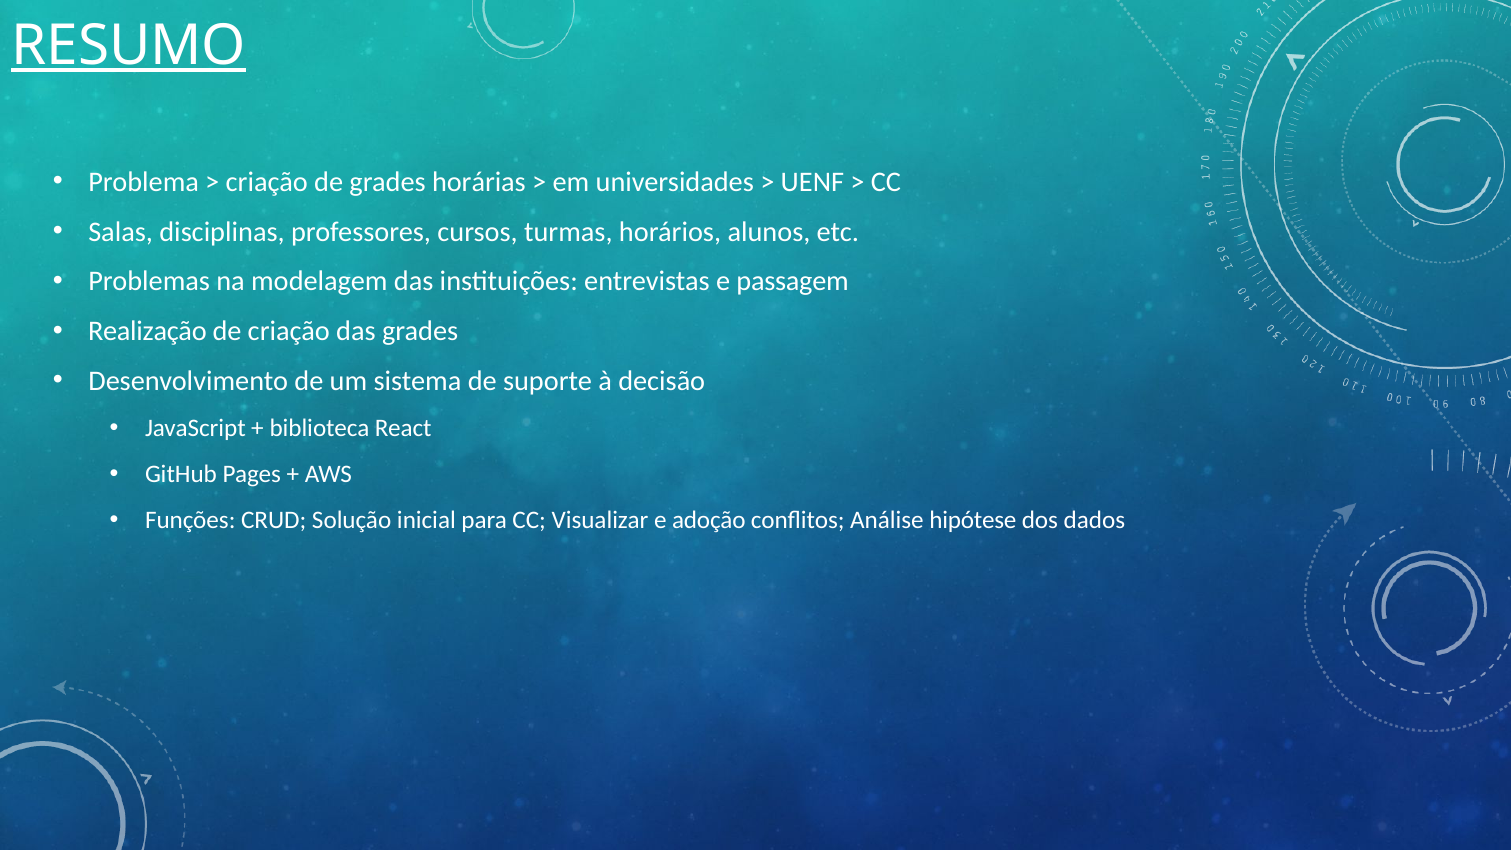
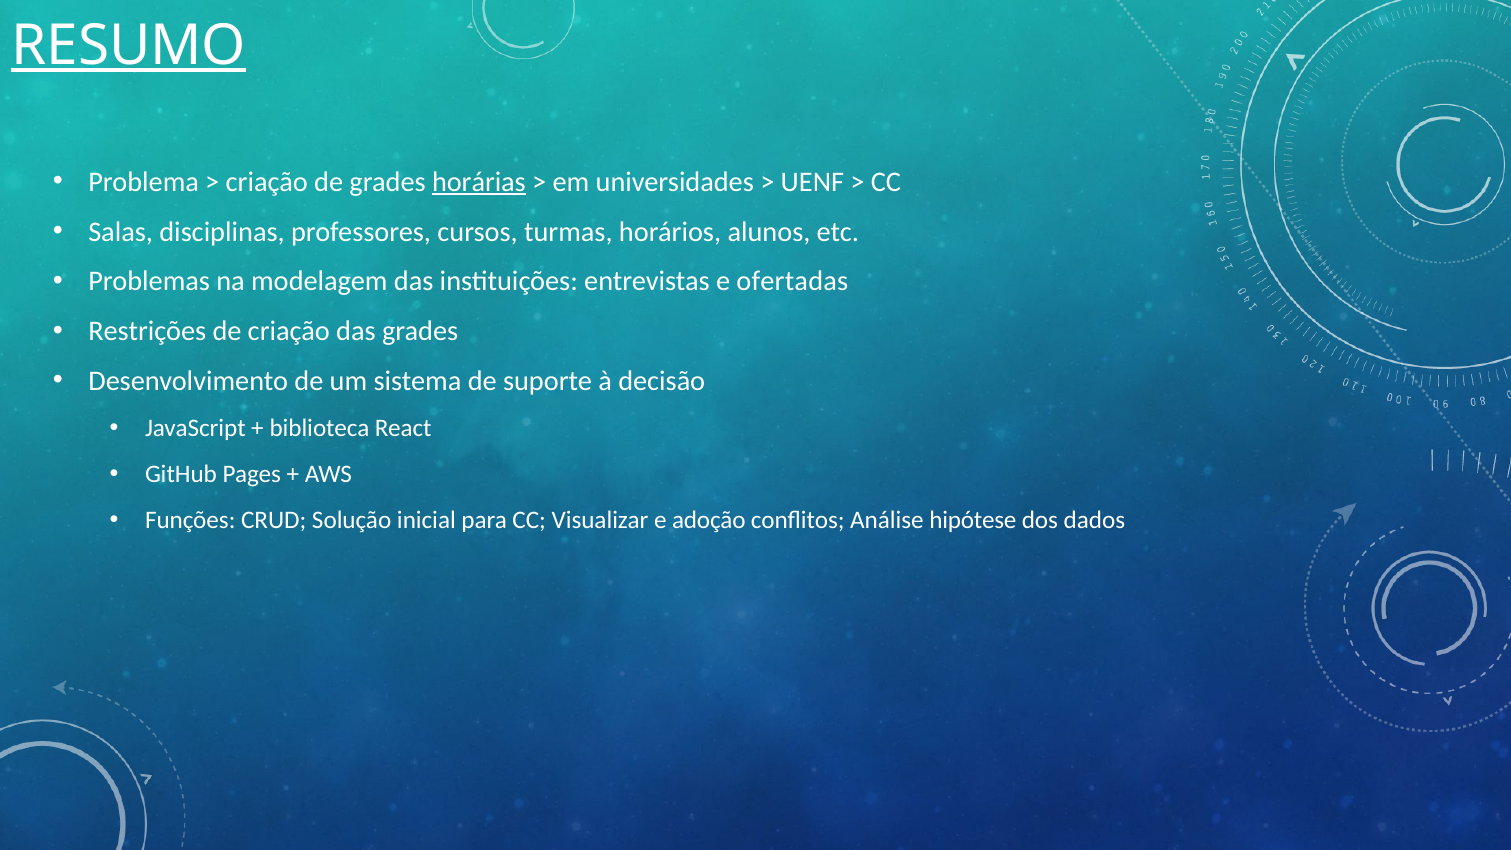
horárias underline: none -> present (479, 182)
passagem: passagem -> ofertadas (792, 281)
Realização: Realização -> Restrições (147, 331)
